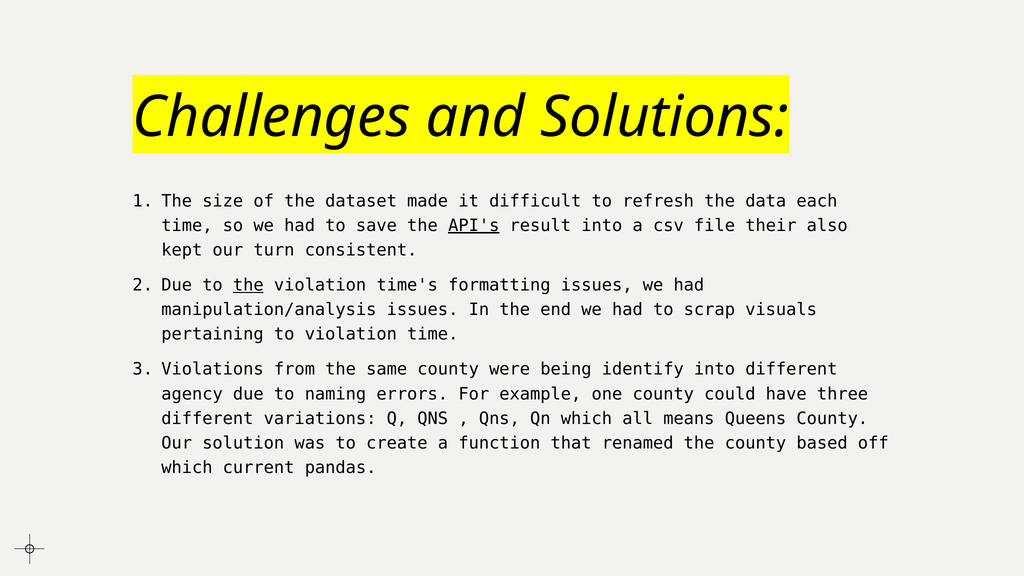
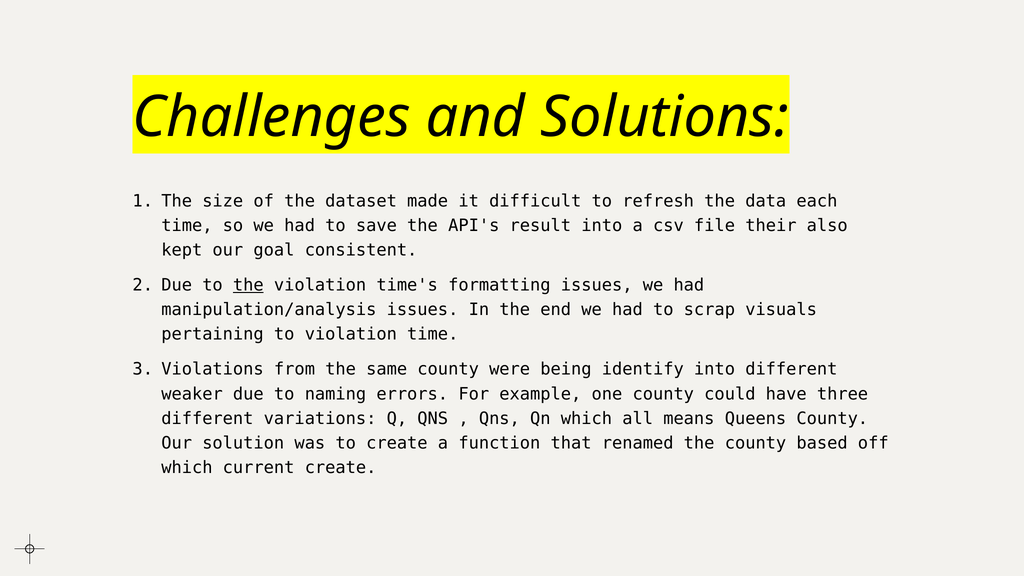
API's underline: present -> none (474, 225)
turn: turn -> goal (274, 250)
agency: agency -> weaker (192, 394)
current pandas: pandas -> create (341, 467)
